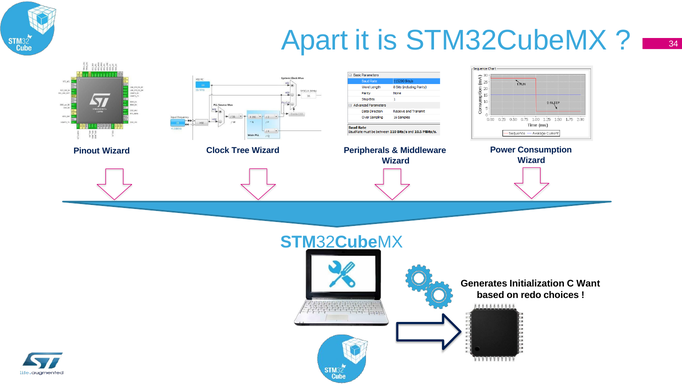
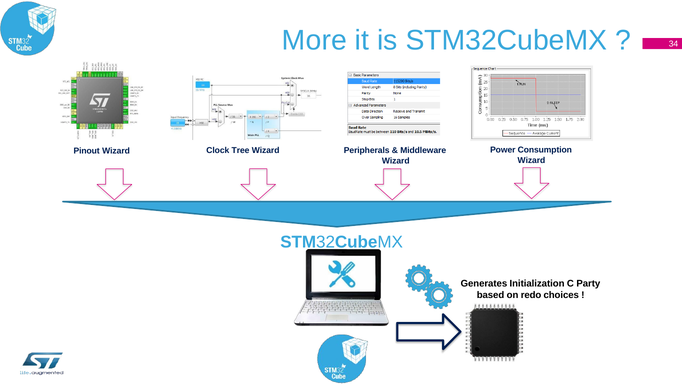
Apart: Apart -> More (314, 41)
Want: Want -> Party (588, 284)
